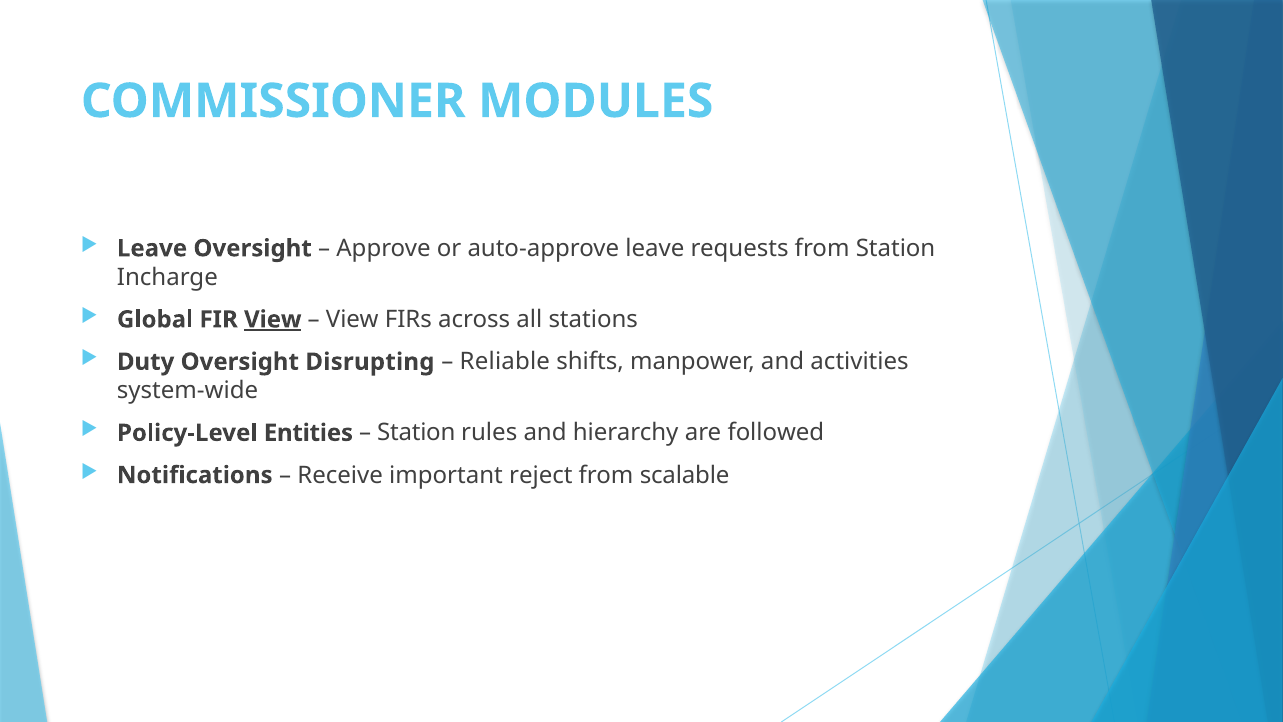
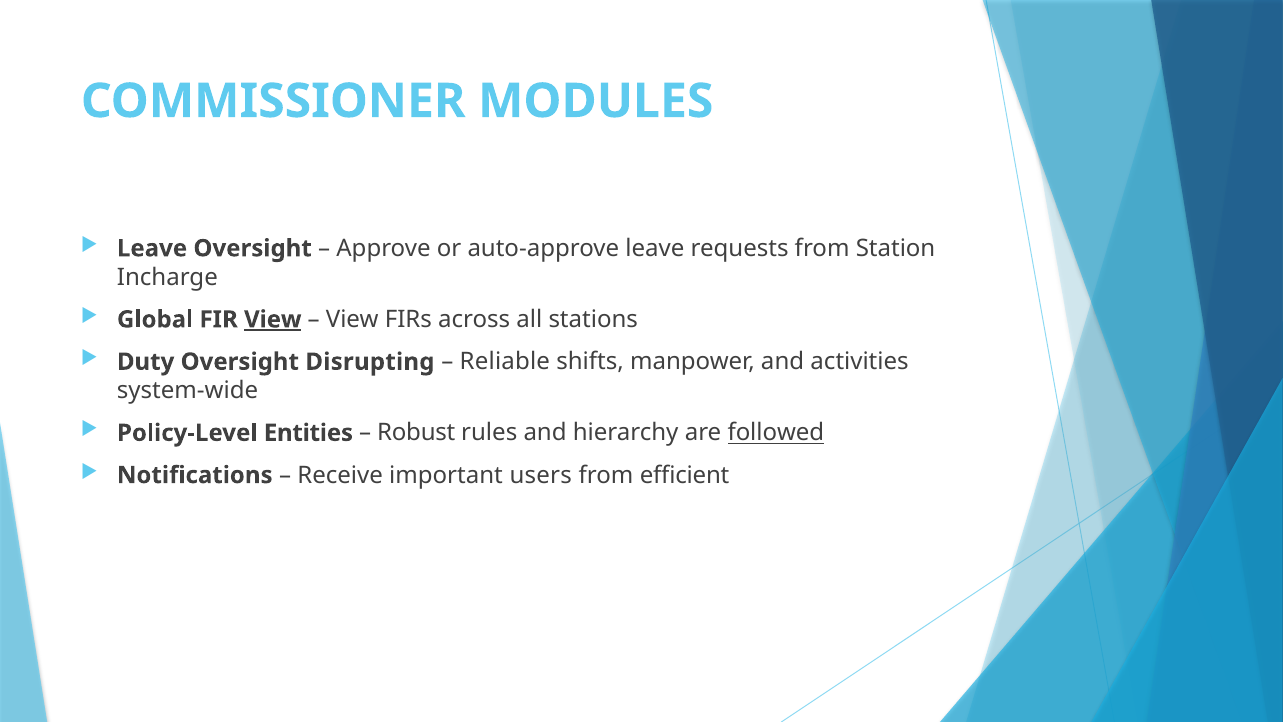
Station: Station -> Robust (416, 433)
followed underline: none -> present (776, 433)
reject: reject -> users (541, 475)
scalable: scalable -> efficient (685, 475)
